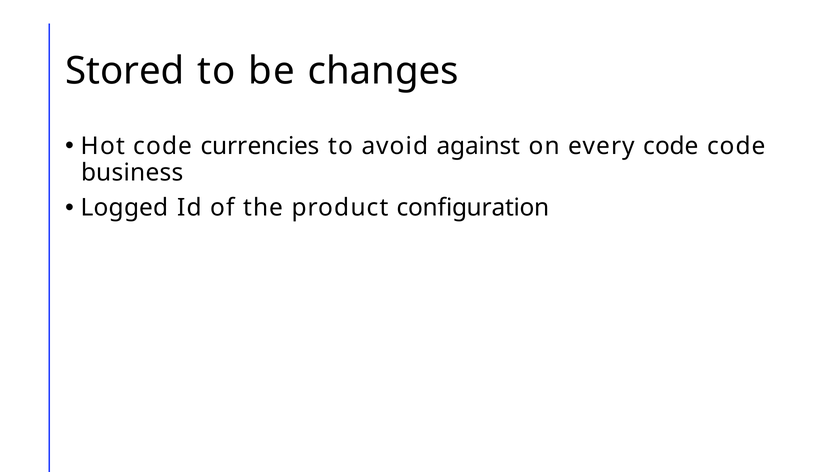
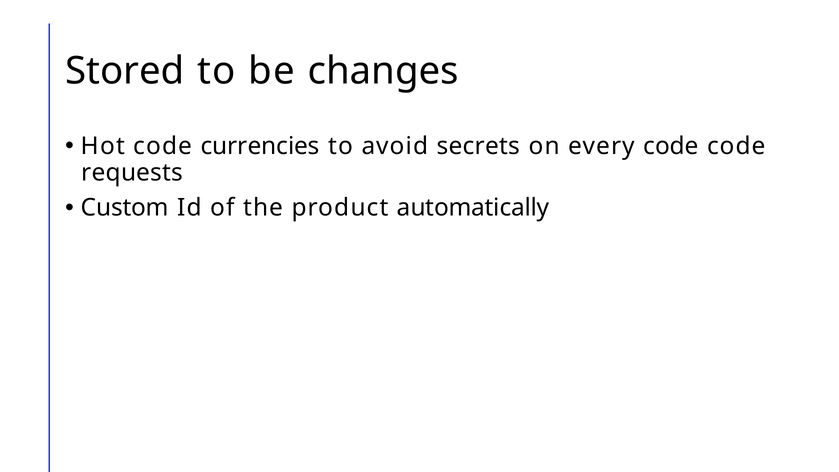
against: against -> secrets (478, 146)
business: business -> requests (132, 173)
Logged: Logged -> Custom (125, 208)
configuration: configuration -> automatically (473, 208)
